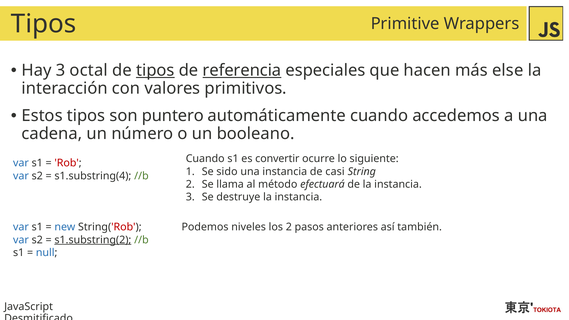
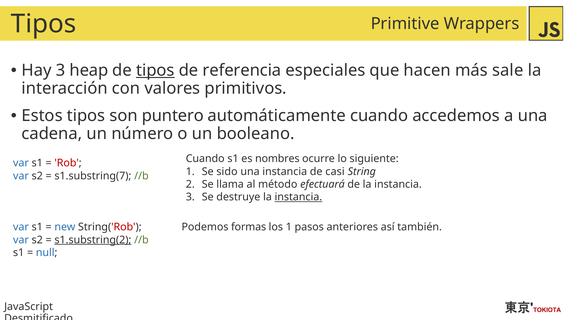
octal: octal -> heap (89, 71)
referencia underline: present -> none (242, 71)
else: else -> sale (508, 71)
convertir: convertir -> nombres (277, 159)
s1.substring(4: s1.substring(4 -> s1.substring(7 (93, 176)
instancia underline: none -> present (298, 197)
niveles: niveles -> formas (249, 227)
los 2: 2 -> 1 (289, 227)
